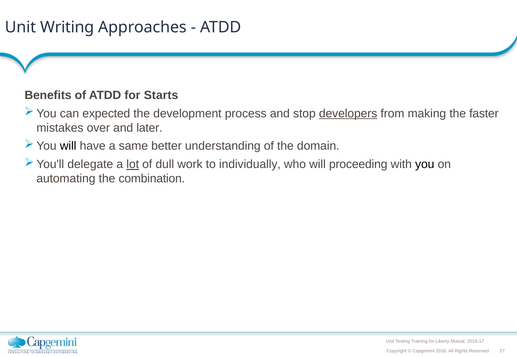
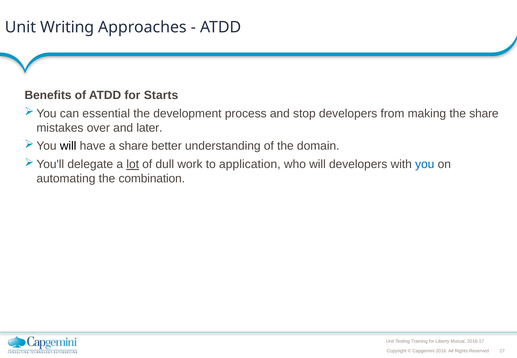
expected: expected -> essential (106, 113)
developers underline: present -> none (348, 113)
the faster: faster -> share (484, 113)
a same: same -> share (133, 146)
individually: individually -> application (250, 164)
will proceeding: proceeding -> developers (358, 164)
you colour: black -> blue (425, 164)
